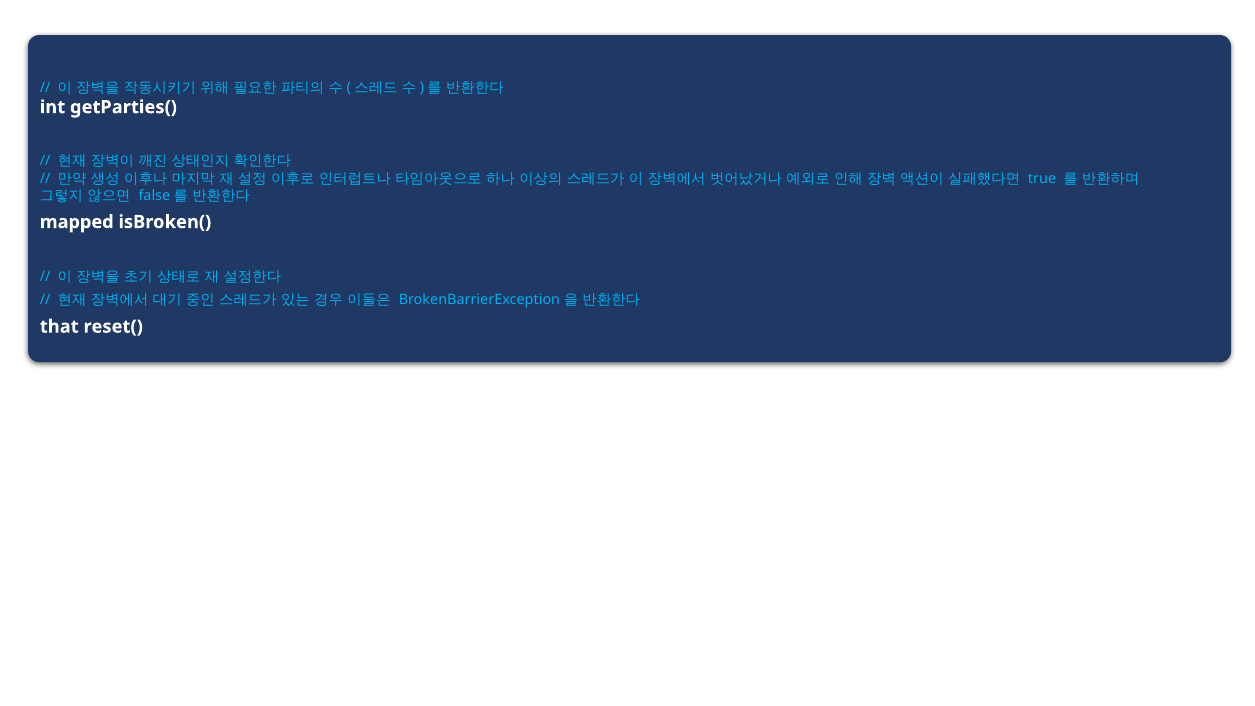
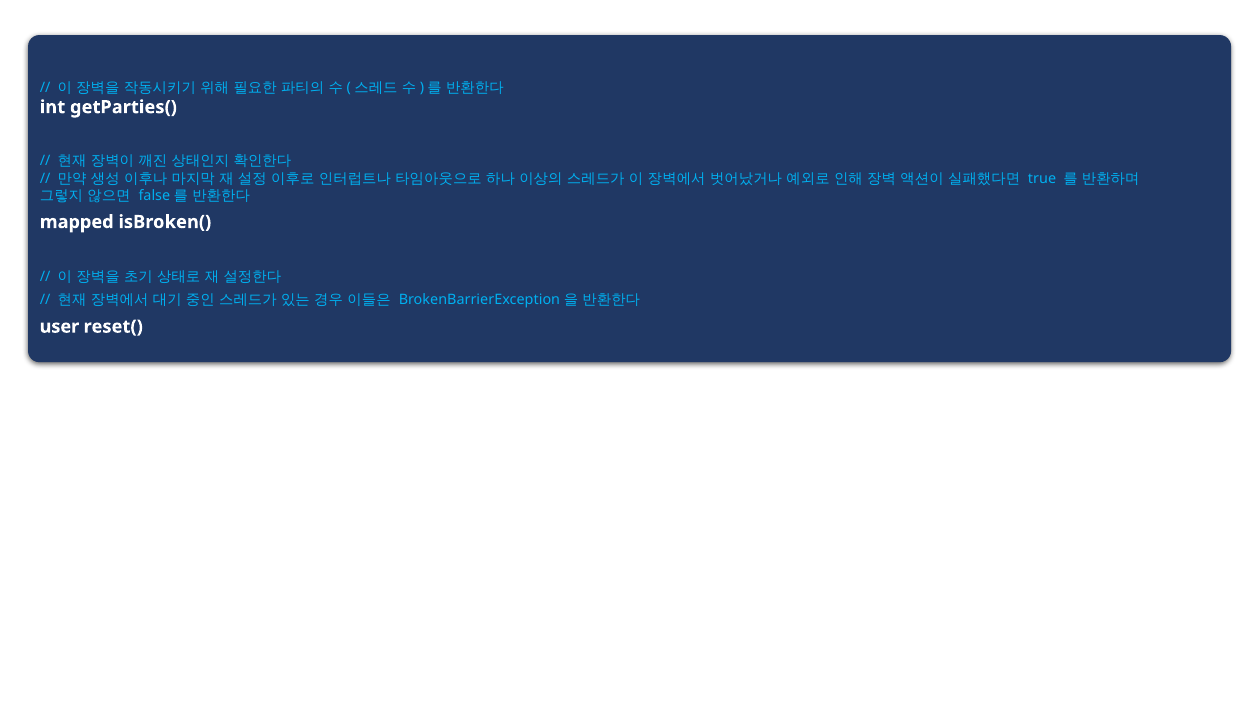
that: that -> user (59, 327)
